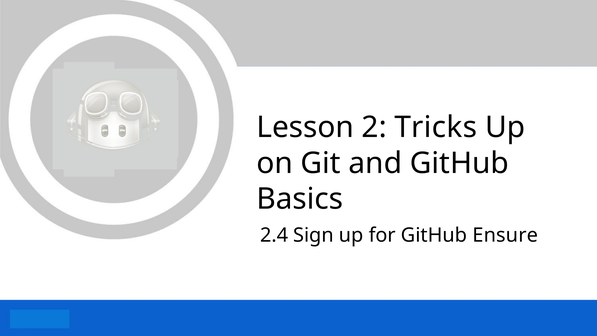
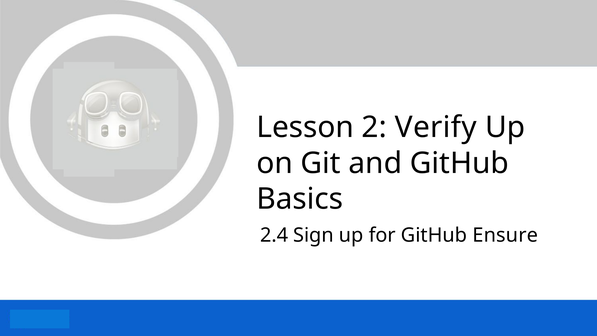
Tricks: Tricks -> Verify (436, 127)
